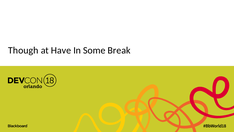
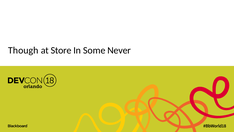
Have: Have -> Store (61, 50)
Break: Break -> Never (119, 50)
